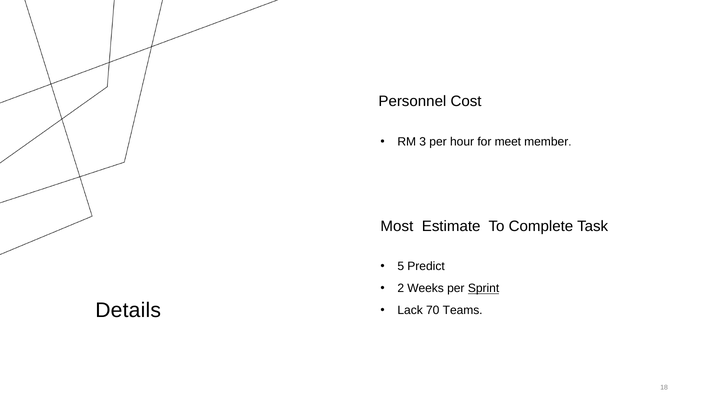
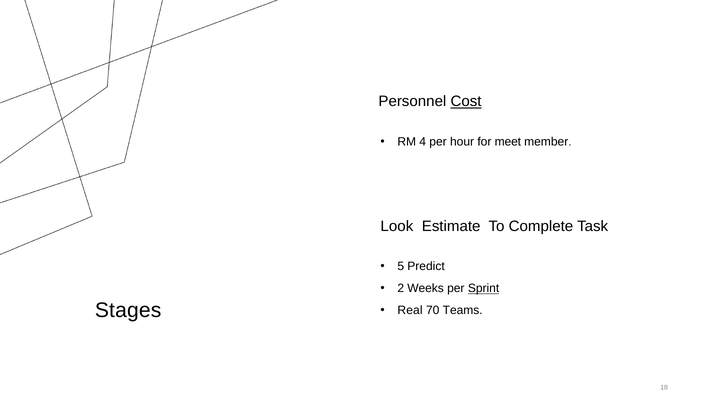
Cost underline: none -> present (466, 102)
3: 3 -> 4 (423, 142)
Most: Most -> Look (397, 227)
Details: Details -> Stages (128, 311)
Lack: Lack -> Real (410, 311)
